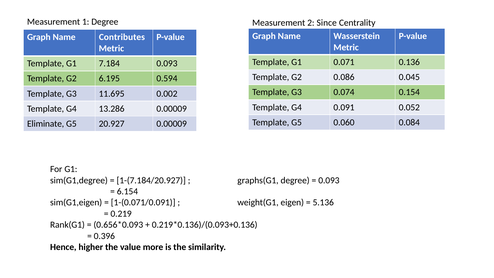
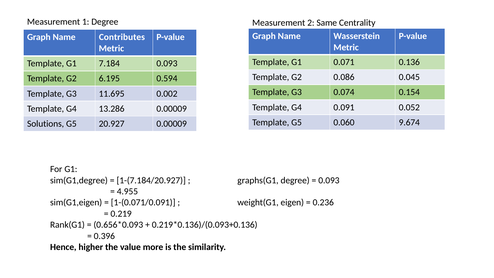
Since: Since -> Same (327, 23)
0.084: 0.084 -> 9.674 (409, 122)
Eliminate: Eliminate -> Solutions (46, 124)
6.154: 6.154 -> 4.955 (127, 191)
5.136: 5.136 -> 0.236 (323, 202)
